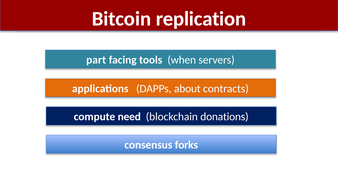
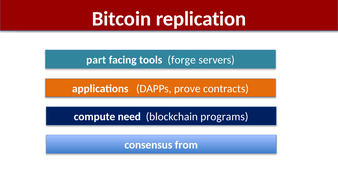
when: when -> forge (182, 60)
about: about -> prove (187, 89)
donations: donations -> programs (224, 117)
forks: forks -> from (186, 145)
